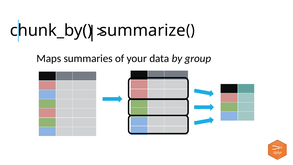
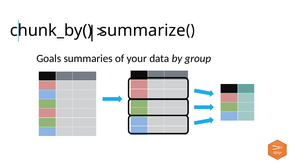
Maps: Maps -> Goals (49, 58)
